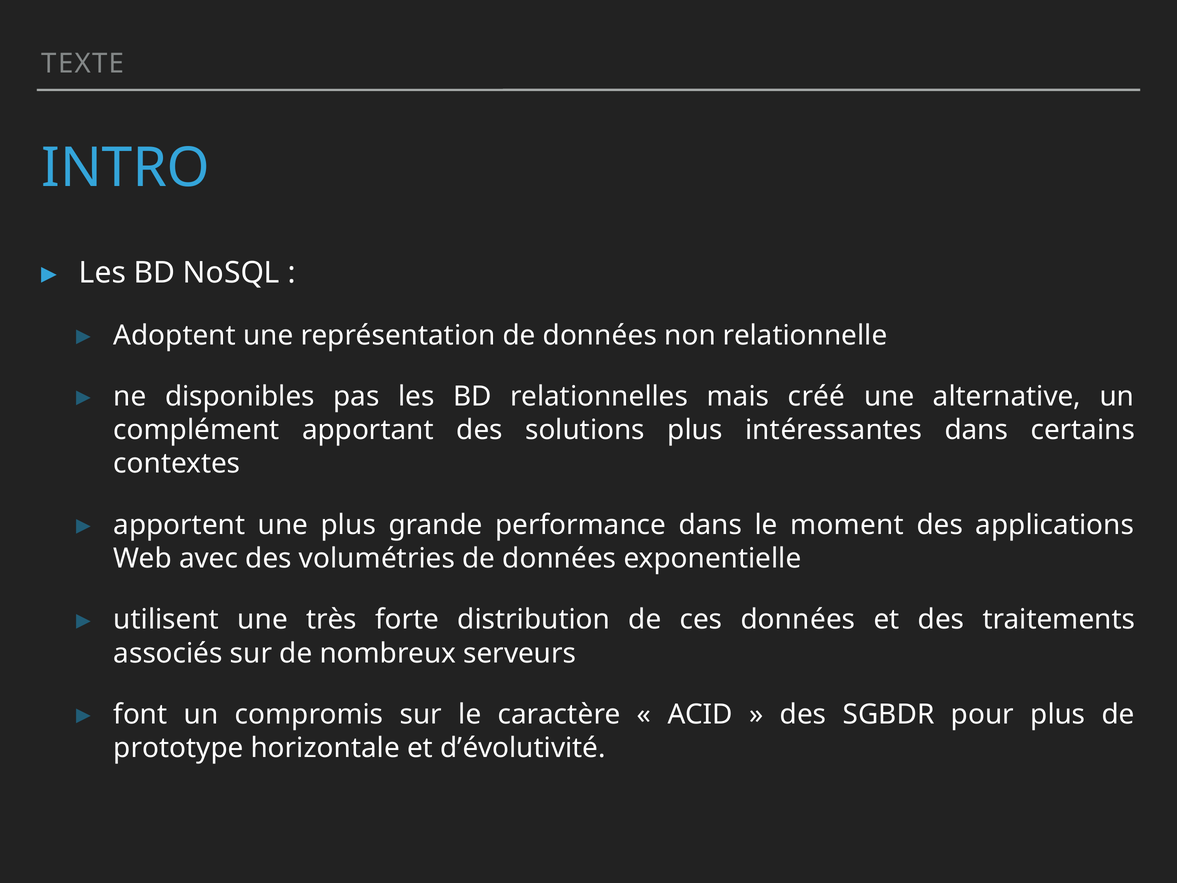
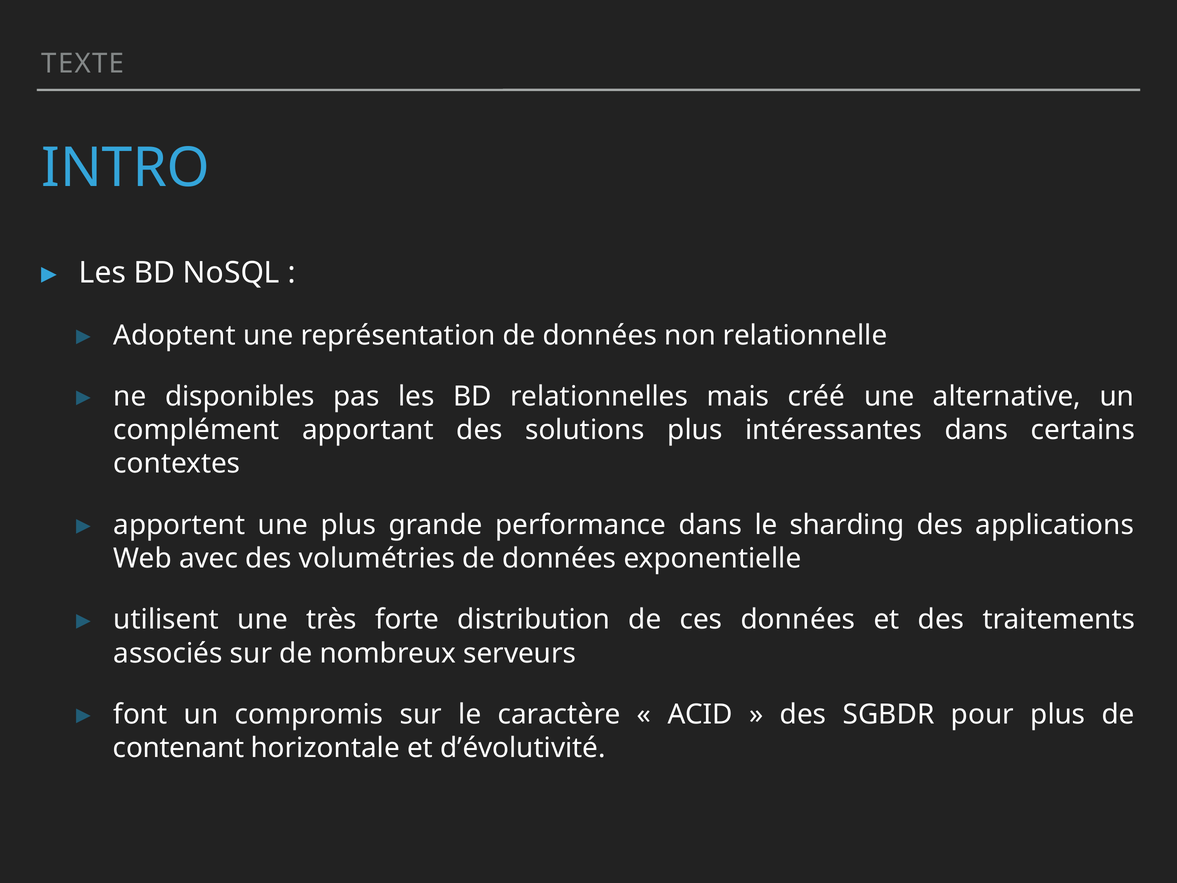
moment: moment -> sharding (847, 525)
prototype: prototype -> contenant (179, 748)
